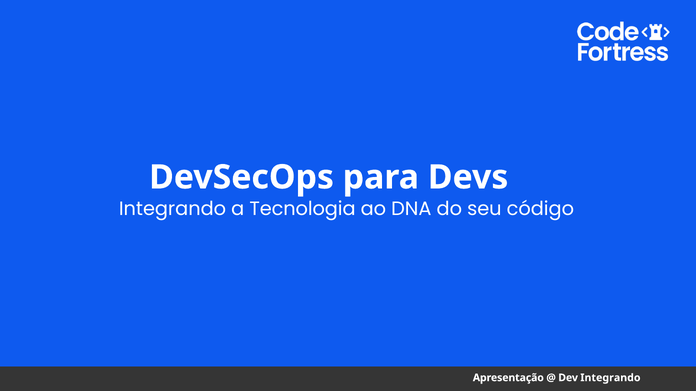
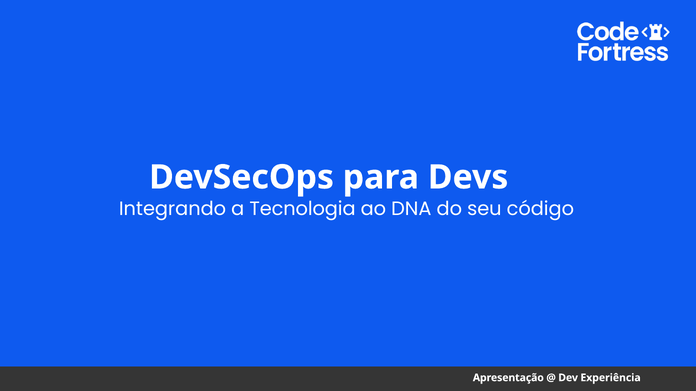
Dev Integrando: Integrando -> Experiência (610, 378)
